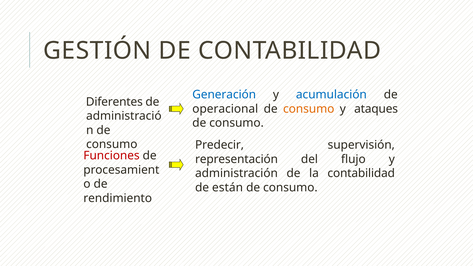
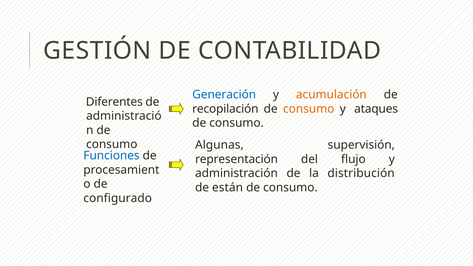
acumulación colour: blue -> orange (331, 95)
operacional: operacional -> recopilación (225, 109)
Predecir: Predecir -> Algunas (219, 145)
Funciones colour: red -> blue (111, 156)
la contabilidad: contabilidad -> distribución (361, 173)
rendimiento: rendimiento -> configurado (118, 198)
